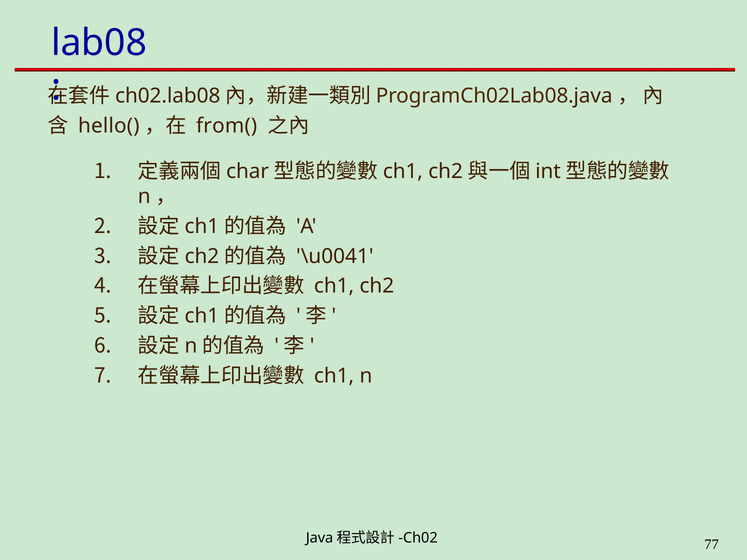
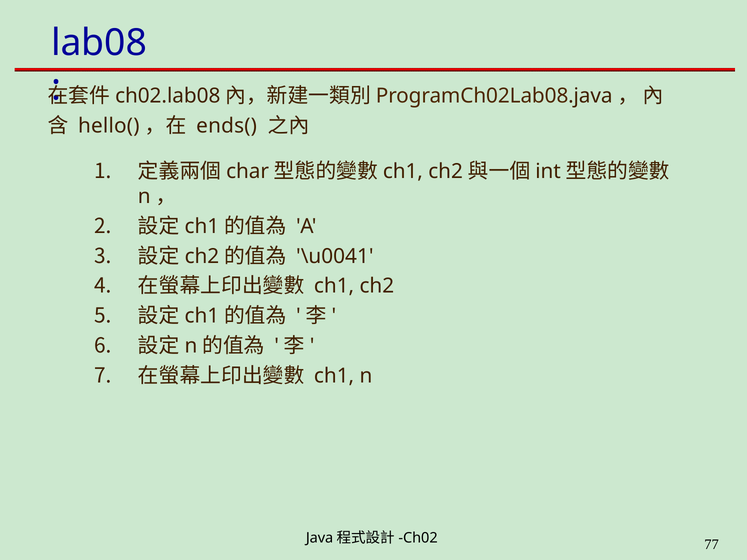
from(: from( -> ends( (227, 126)
